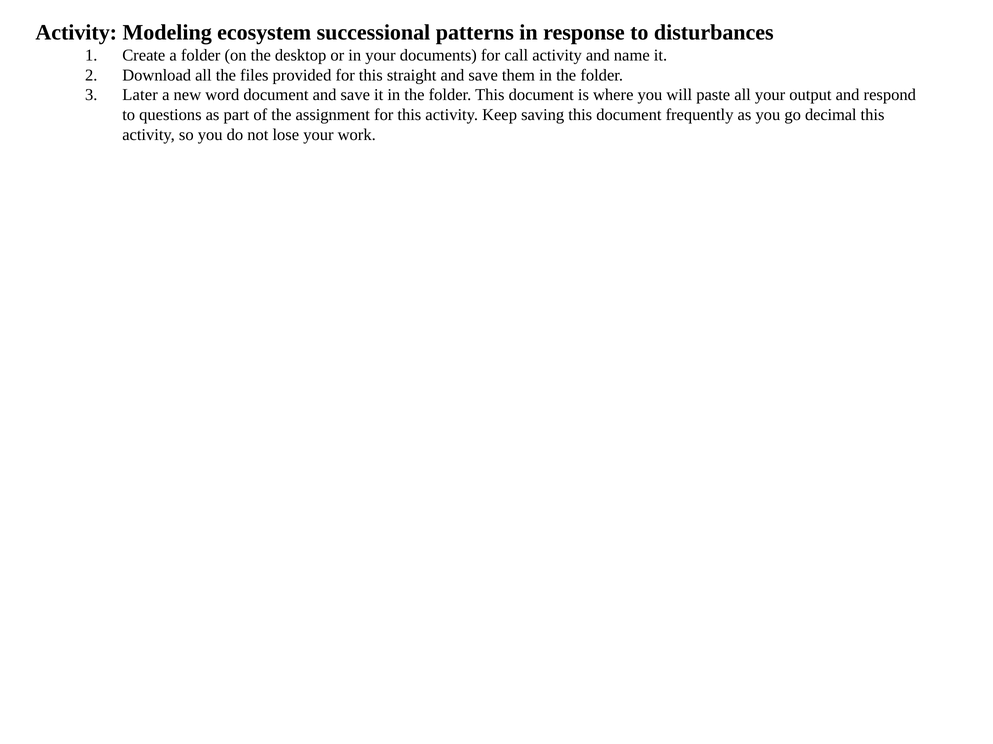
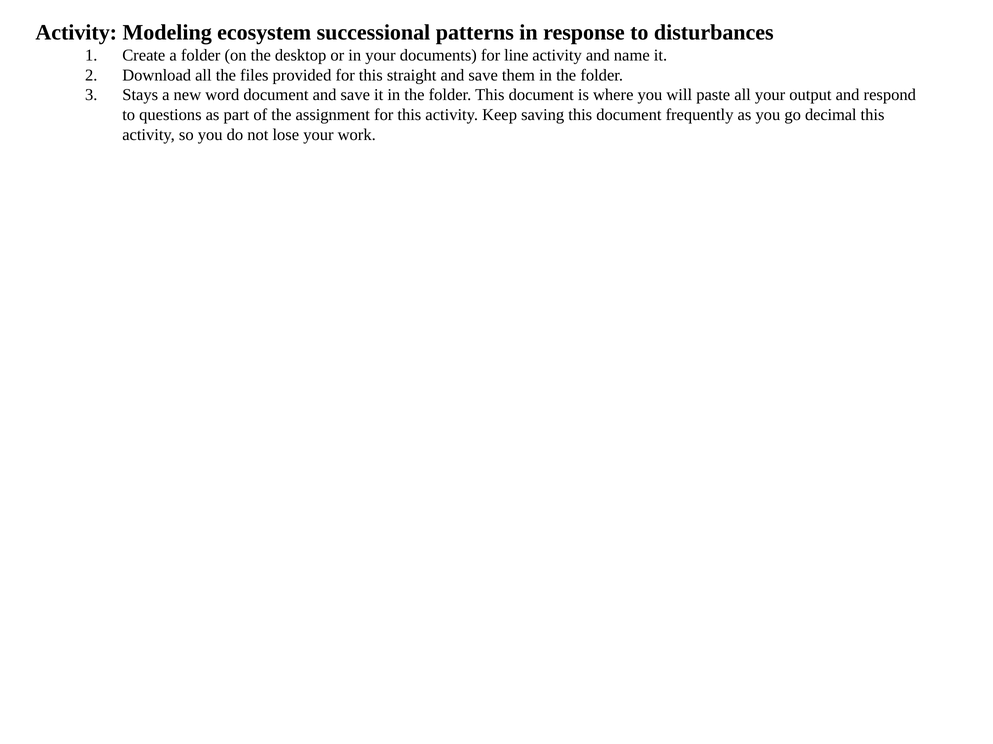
call: call -> line (516, 55)
Later: Later -> Stays (140, 95)
